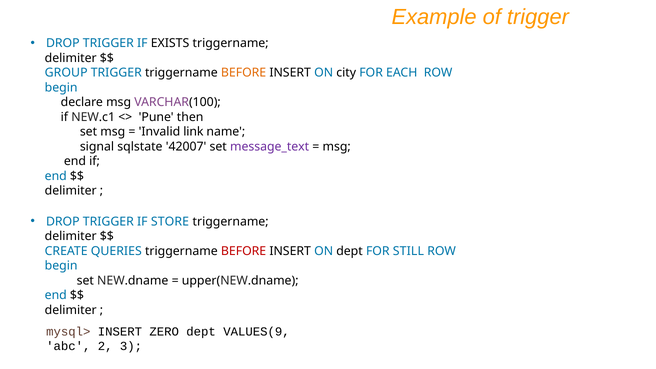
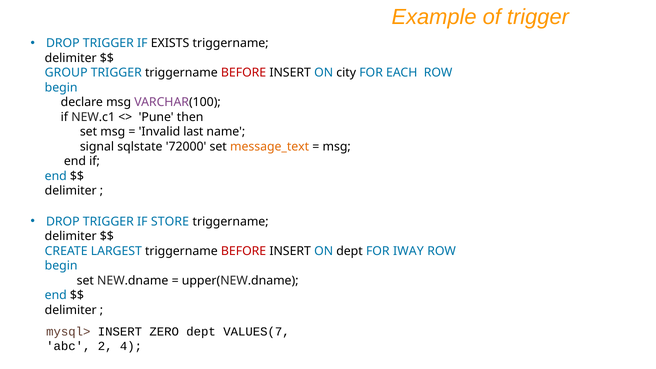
BEFORE colour: orange -> red (244, 73)
link: link -> last (193, 132)
42007: 42007 -> 72000 (186, 147)
message_text colour: purple -> orange (270, 147)
QUERIES: QUERIES -> LARGEST (116, 251)
STILL: STILL -> IWAY (408, 251)
VALUES(9: VALUES(9 -> VALUES(7 (256, 332)
3: 3 -> 4 (131, 346)
